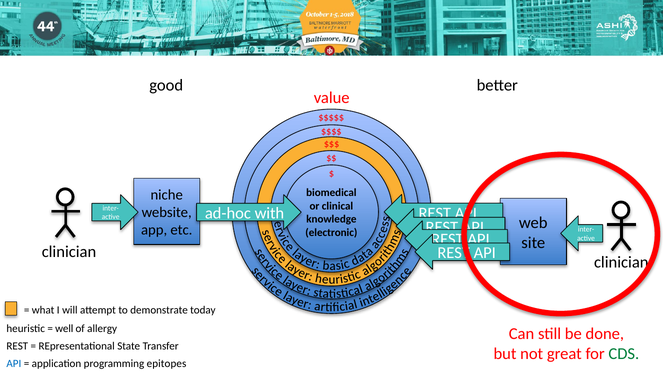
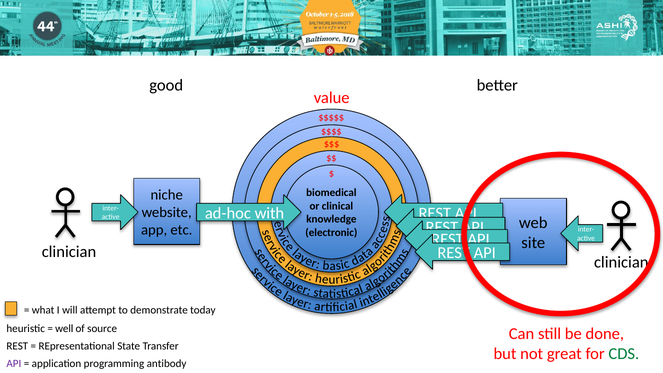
allergy: allergy -> source (102, 329)
API colour: blue -> purple (14, 363)
epitopes: epitopes -> antibody (167, 363)
